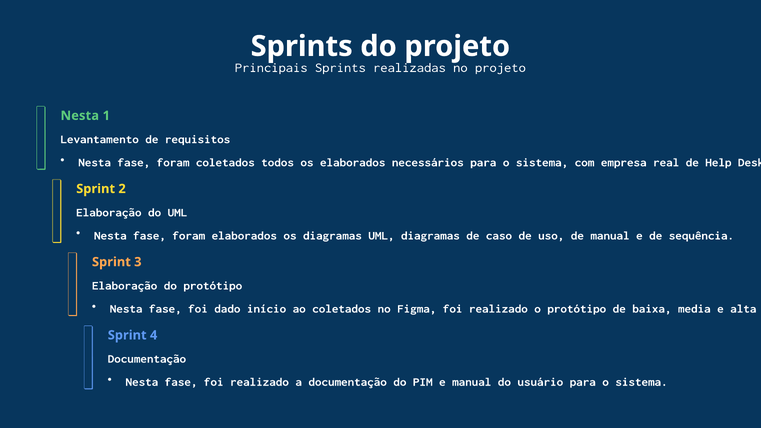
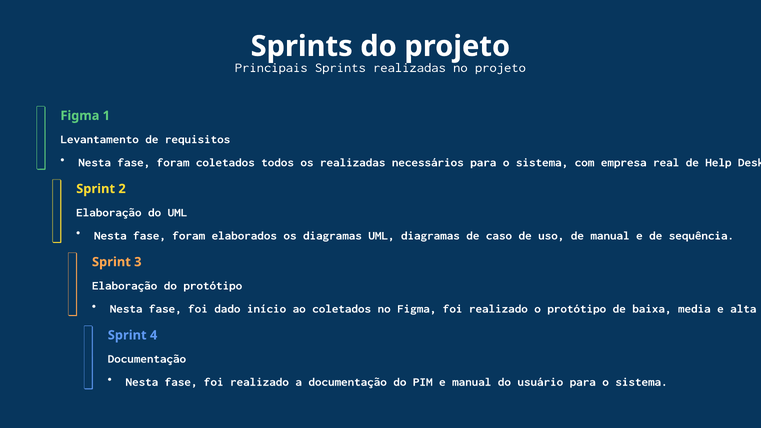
Nesta: Nesta -> Figma (80, 116)
os elaborados: elaborados -> realizadas (353, 162)
